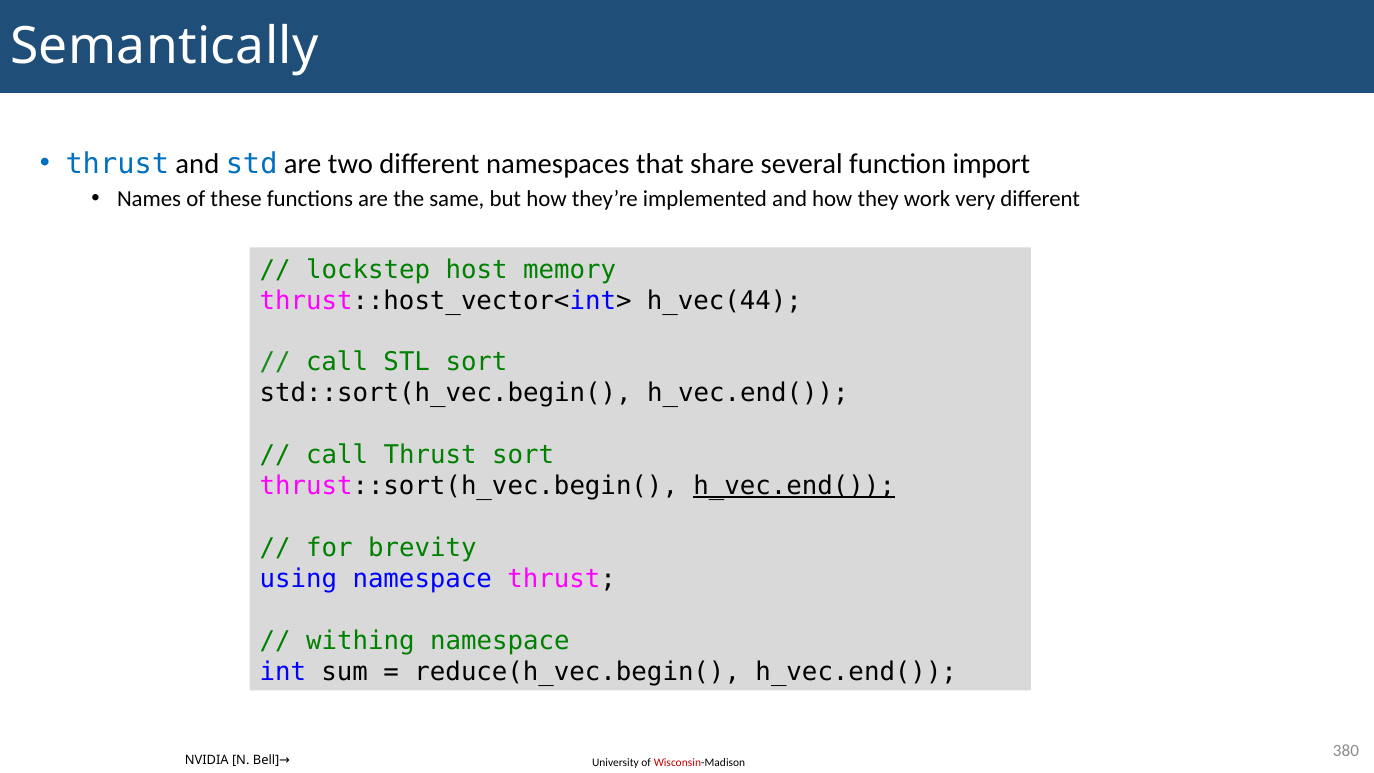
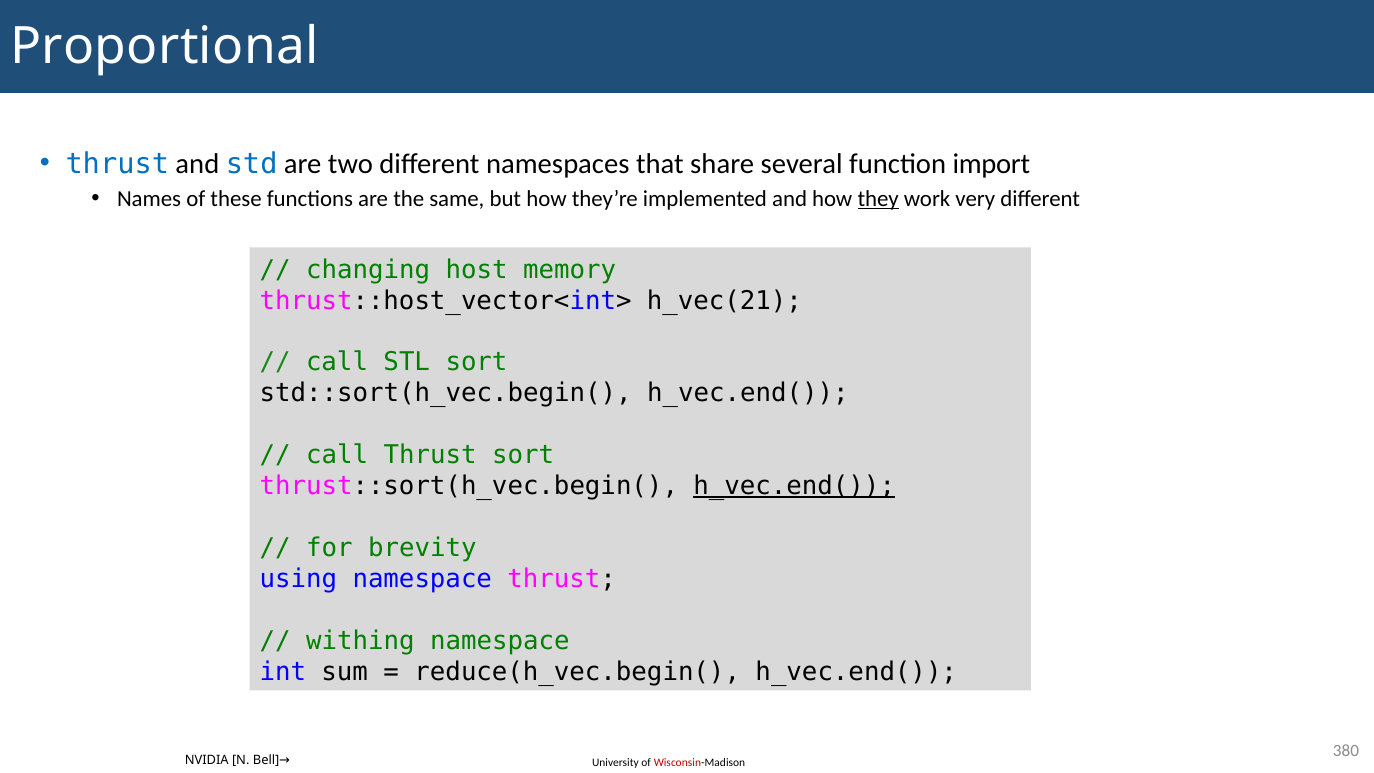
Semantically: Semantically -> Proportional (165, 46)
they underline: none -> present (878, 199)
lockstep: lockstep -> changing (368, 270)
h_vec(44: h_vec(44 -> h_vec(21 (724, 300)
